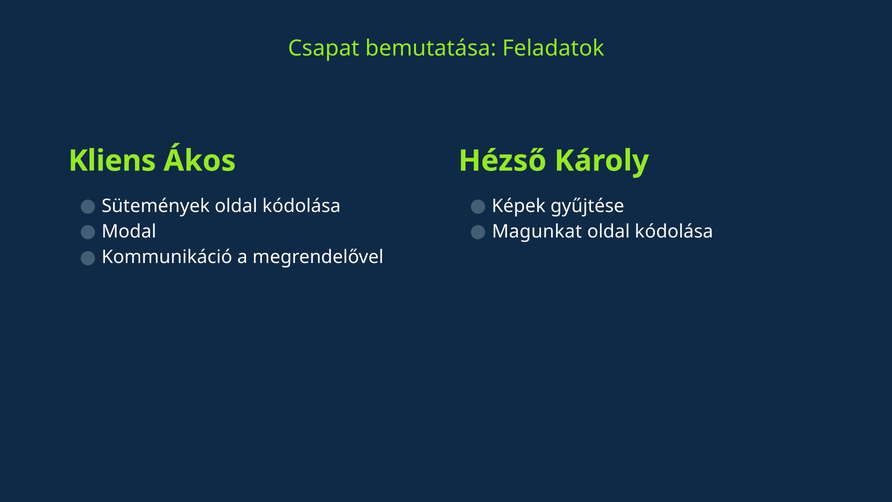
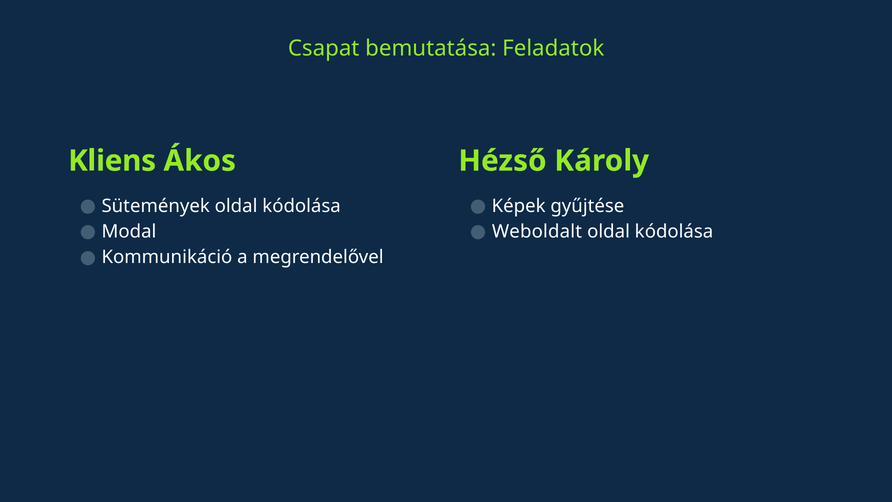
Magunkat: Magunkat -> Weboldalt (537, 231)
